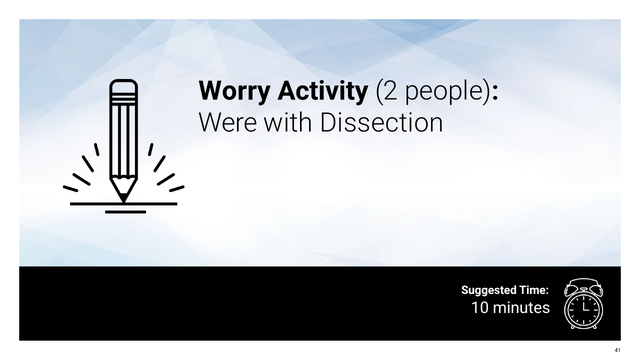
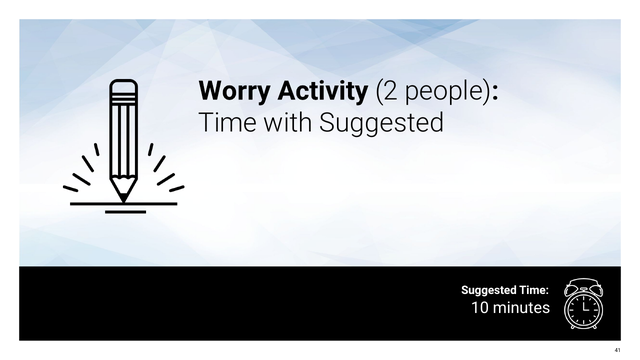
Were: Were -> Time (228, 123)
with Dissection: Dissection -> Suggested (382, 123)
